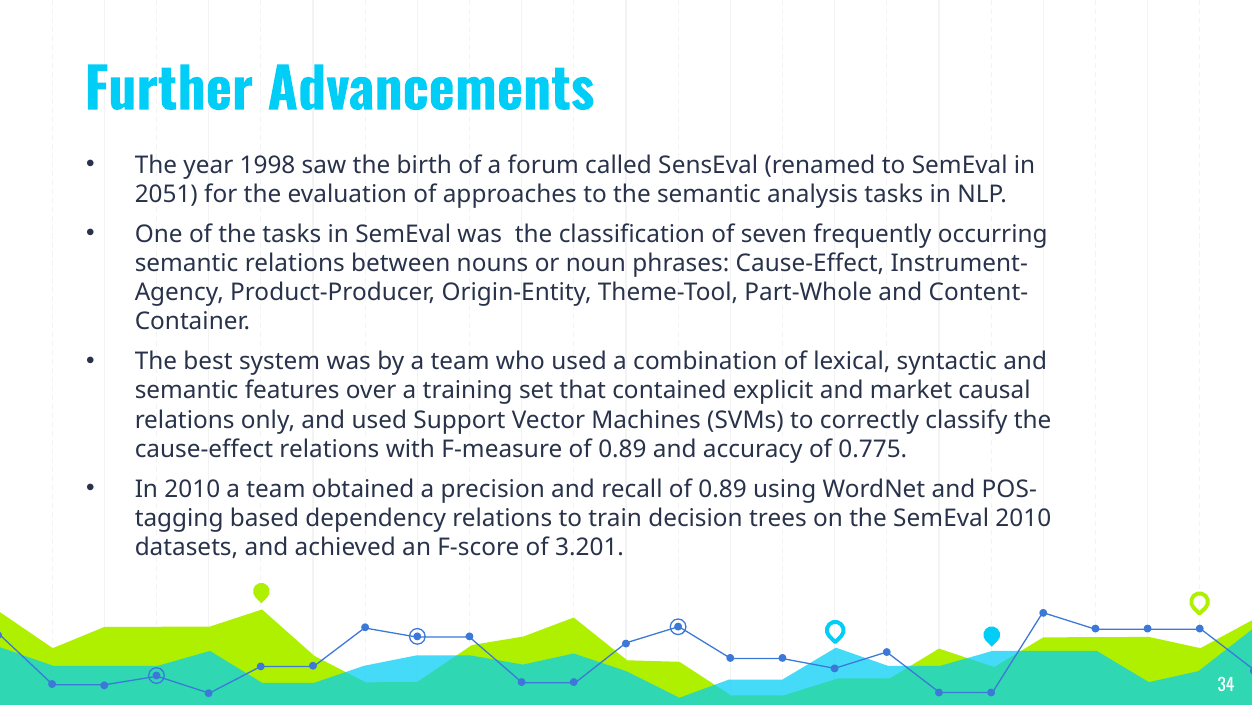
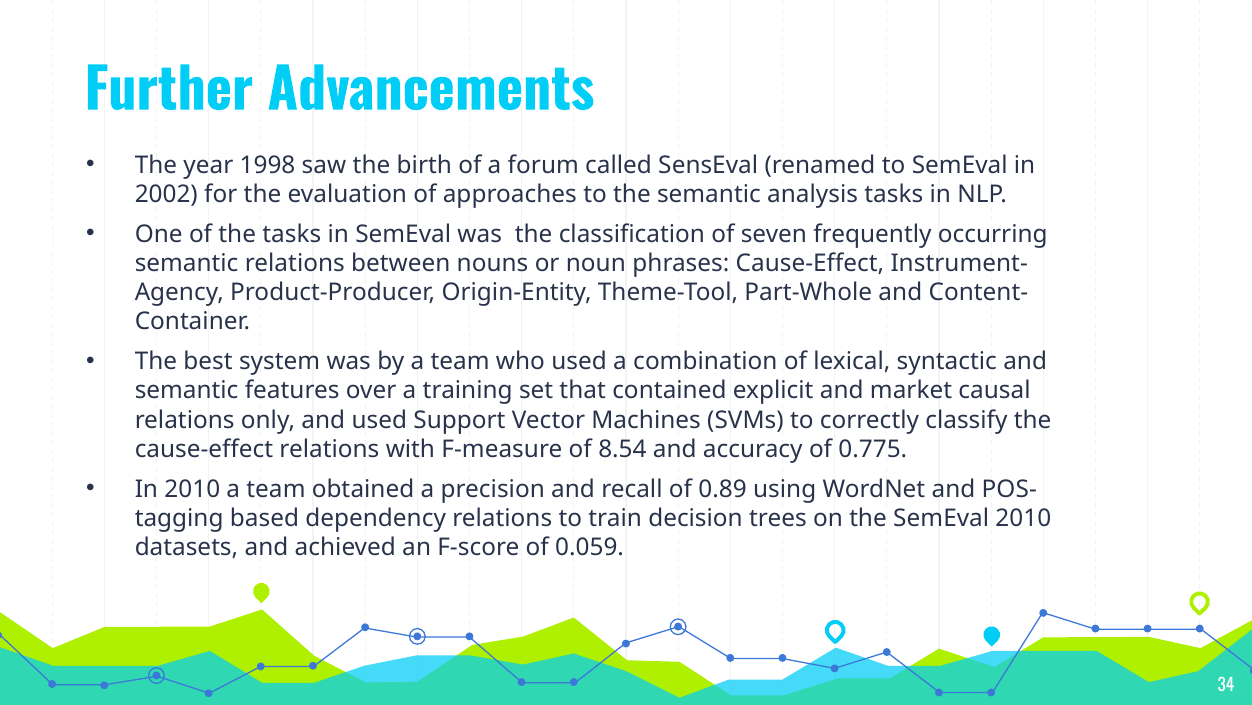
2051: 2051 -> 2002 (166, 194)
F-measure of 0.89: 0.89 -> 8.54 (622, 449)
3.201: 3.201 -> 0.059 (590, 547)
